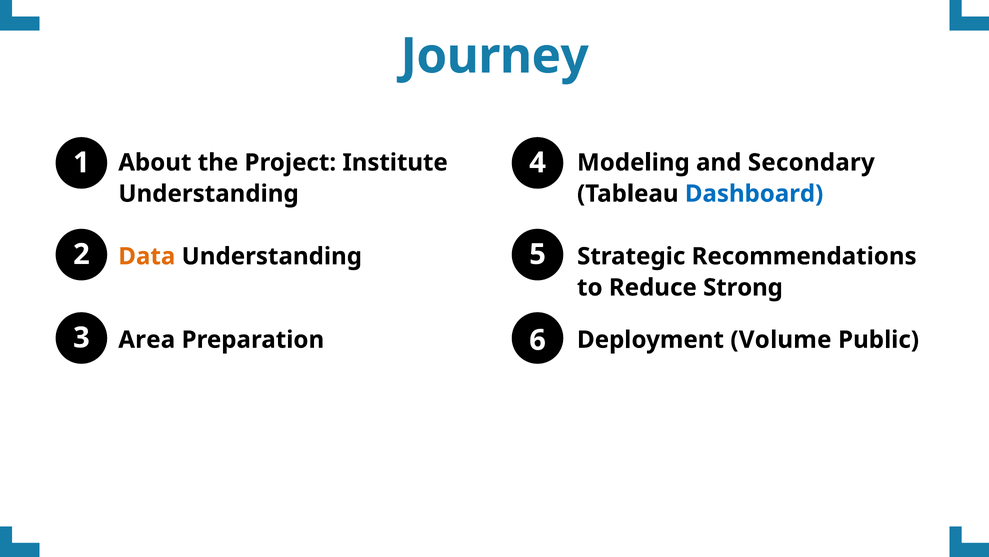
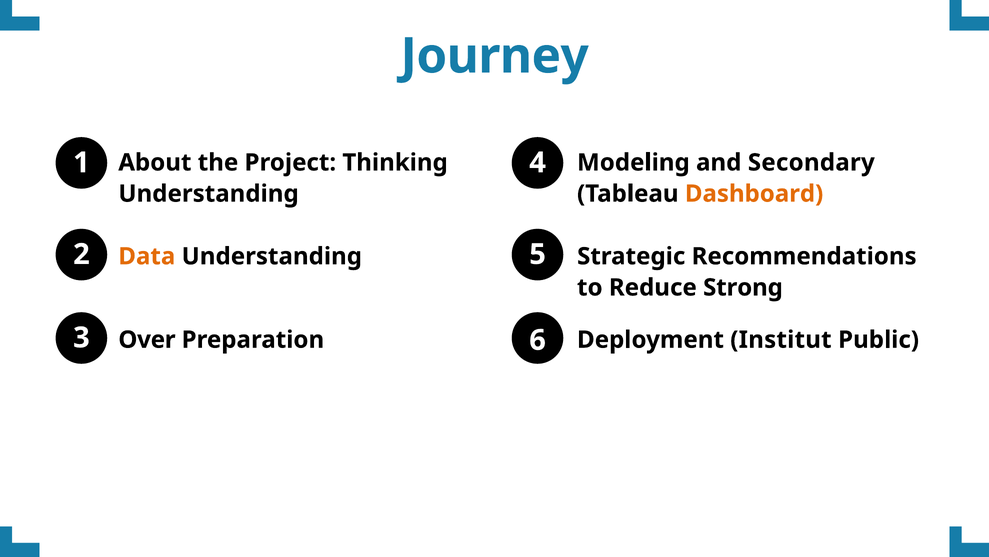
Institute: Institute -> Thinking (395, 162)
Dashboard colour: blue -> orange (754, 194)
Area: Area -> Over (147, 339)
Volume: Volume -> Institut (781, 339)
